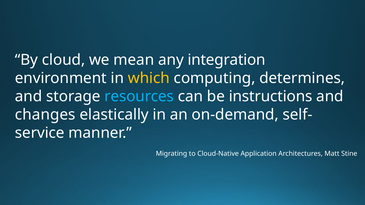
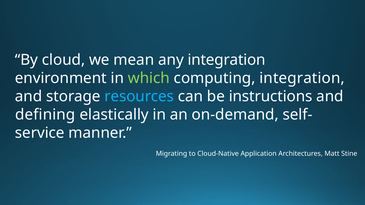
which colour: yellow -> light green (149, 78)
computing determines: determines -> integration (302, 78)
changes: changes -> defining (45, 115)
